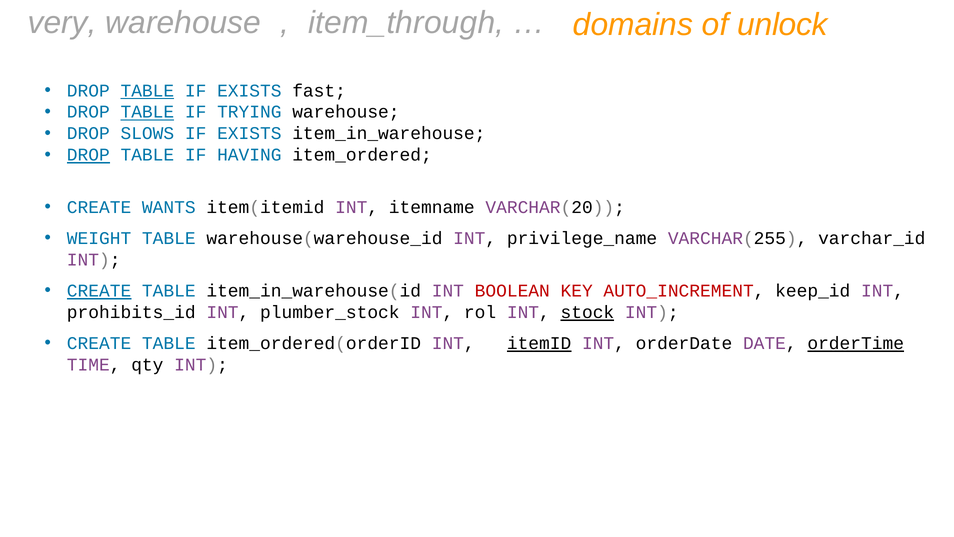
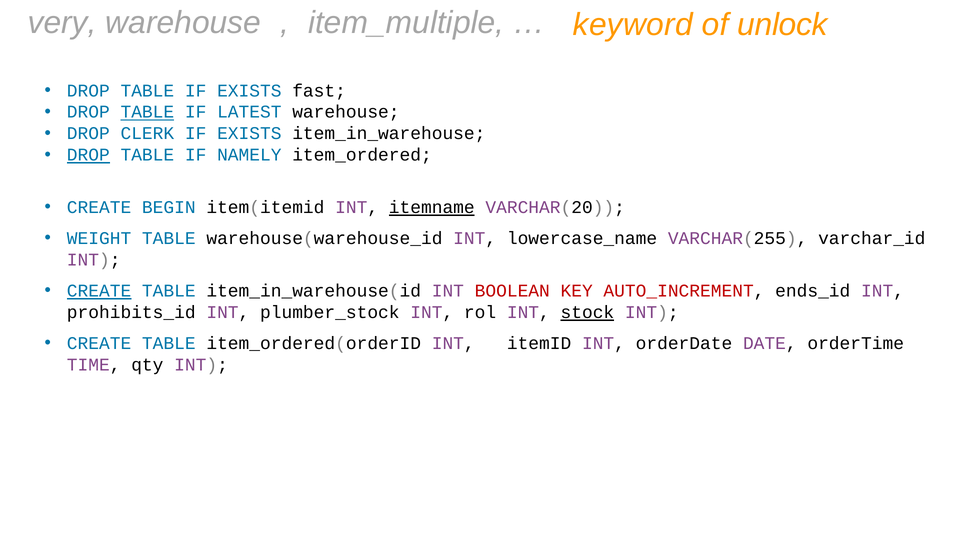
item_through: item_through -> item_multiple (406, 23)
domains: domains -> keyword (633, 25)
TABLE underline: present -> none (147, 91)
TRYING: TRYING -> LATEST (249, 112)
SLOWS: SLOWS -> CLERK (147, 133)
HAVING: HAVING -> NAMELY (249, 155)
WANTS: WANTS -> BEGIN (169, 207)
itemname underline: none -> present (432, 207)
privilege_name: privilege_name -> lowercase_name (582, 238)
keep_id: keep_id -> ends_id (813, 291)
itemID underline: present -> none (539, 343)
orderTime underline: present -> none (856, 343)
